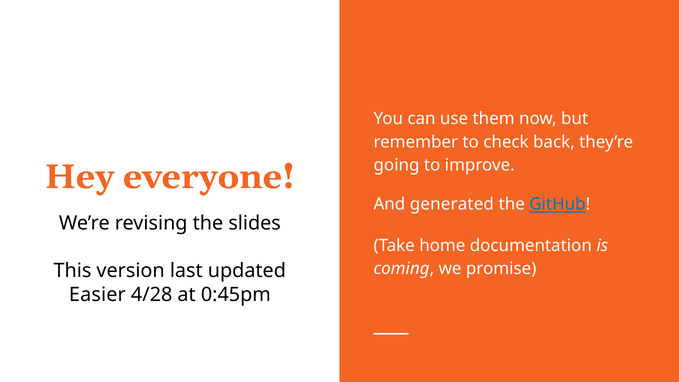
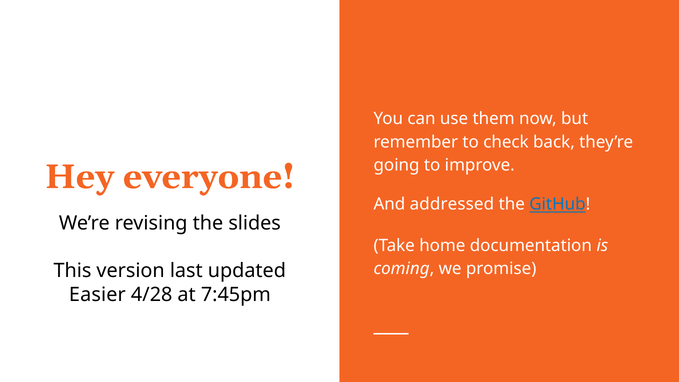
generated: generated -> addressed (452, 204)
0:45pm: 0:45pm -> 7:45pm (236, 294)
